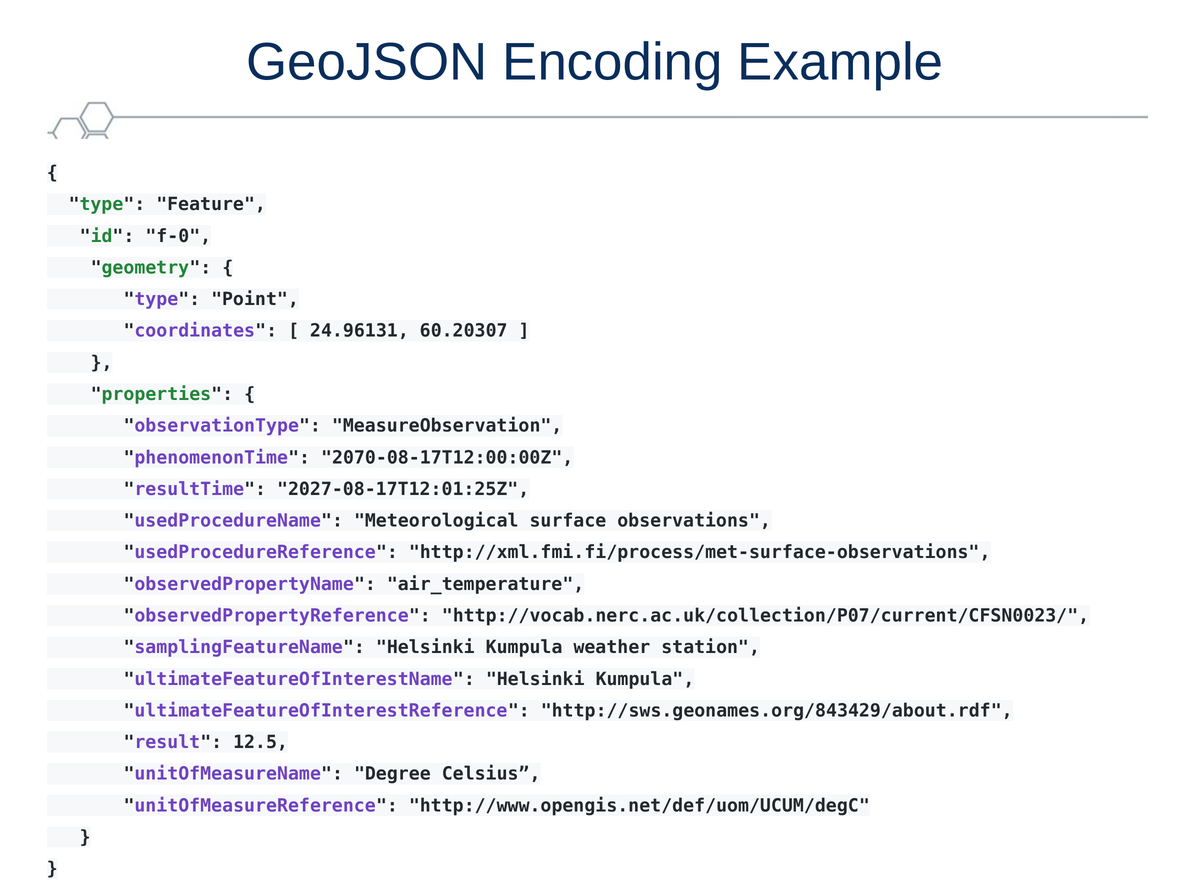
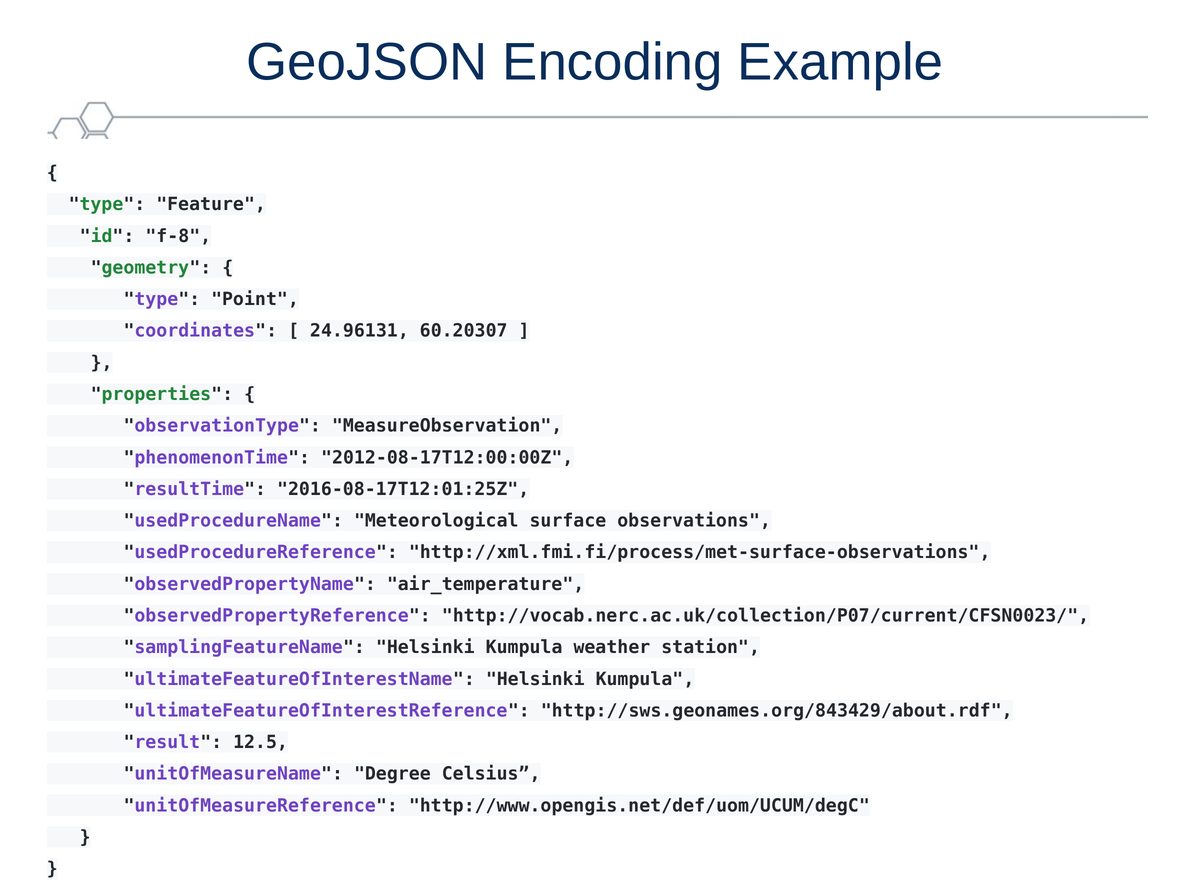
f-0: f-0 -> f-8 (178, 236)
2070-08-17T12:00:00Z: 2070-08-17T12:00:00Z -> 2012-08-17T12:00:00Z (447, 457)
2027-08-17T12:01:25Z: 2027-08-17T12:01:25Z -> 2016-08-17T12:01:25Z (403, 489)
